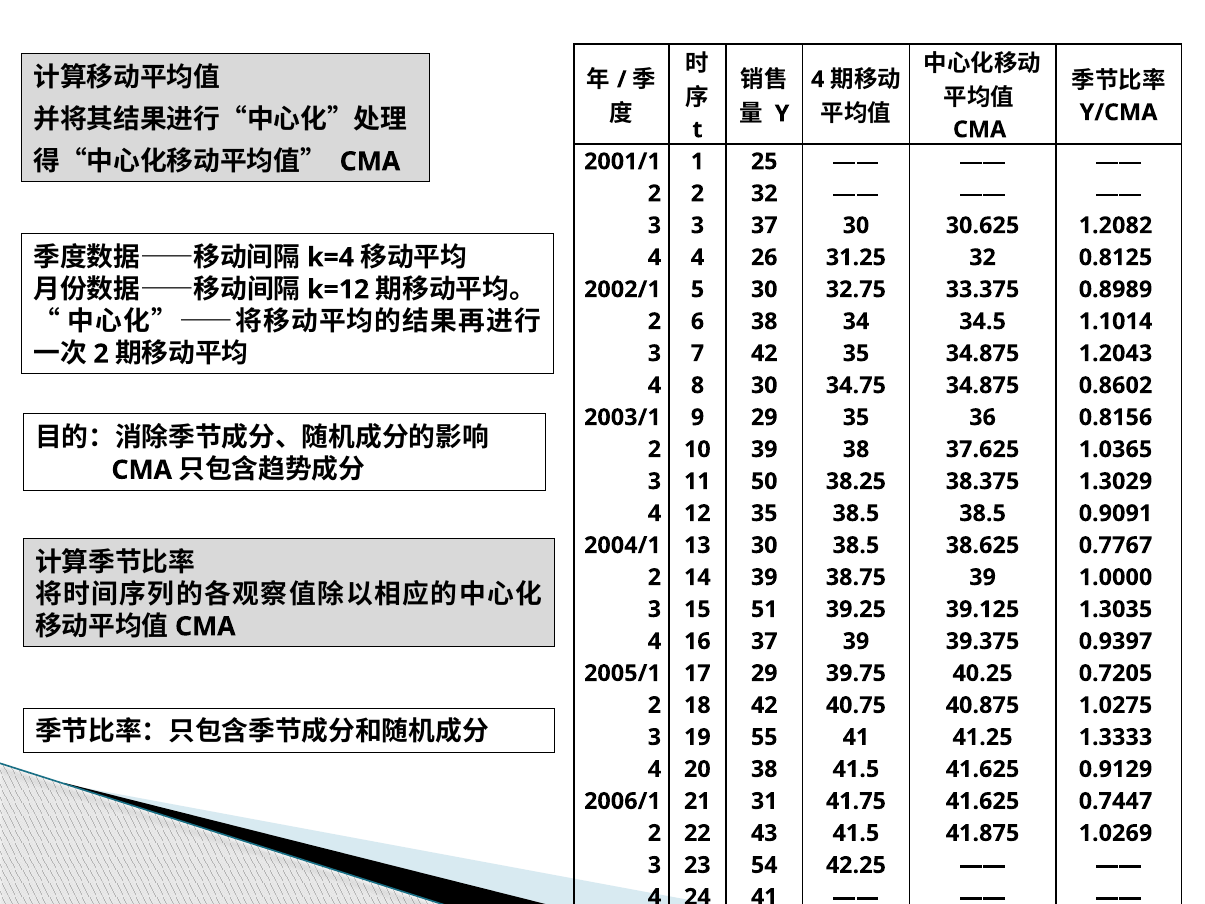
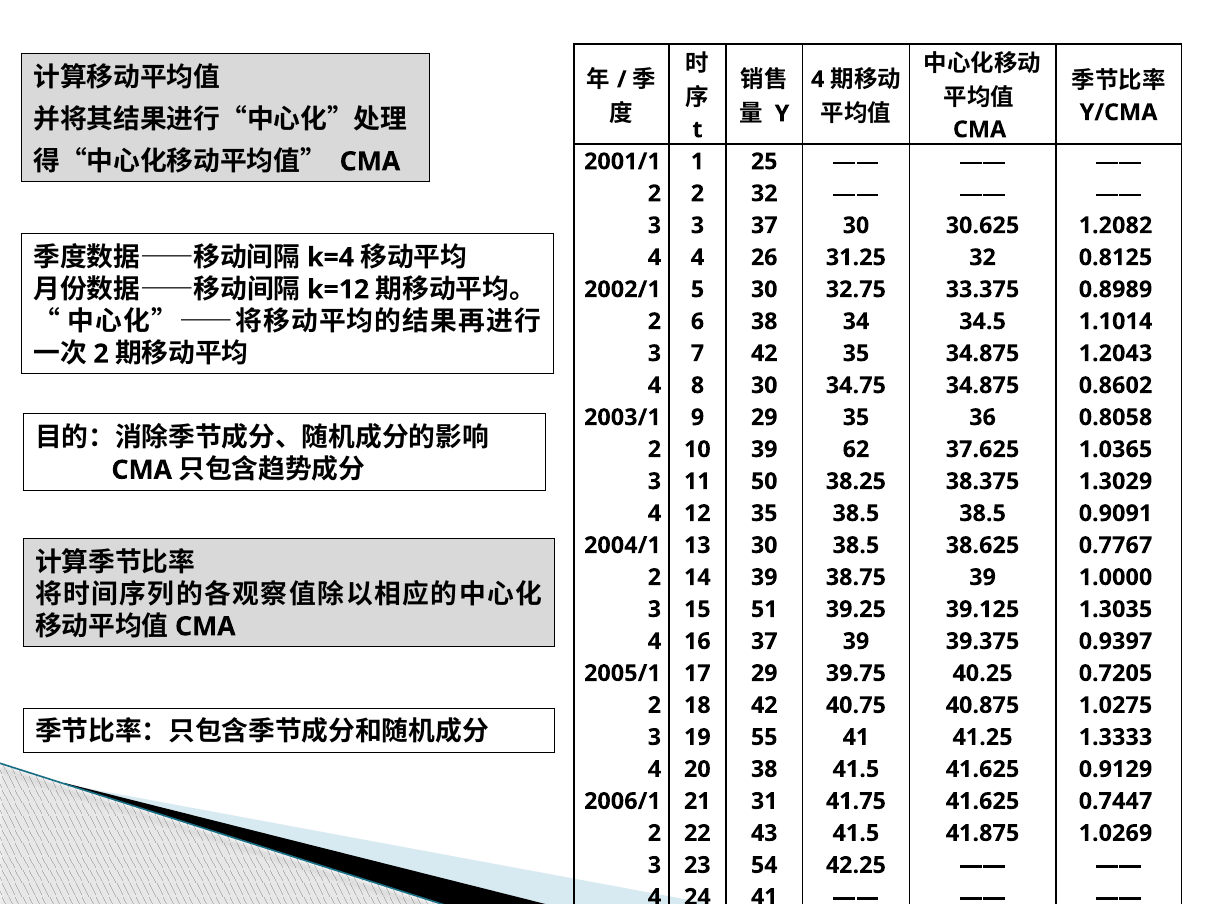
0.8156: 0.8156 -> 0.8058 (1116, 417)
39 38: 38 -> 62 (856, 449)
